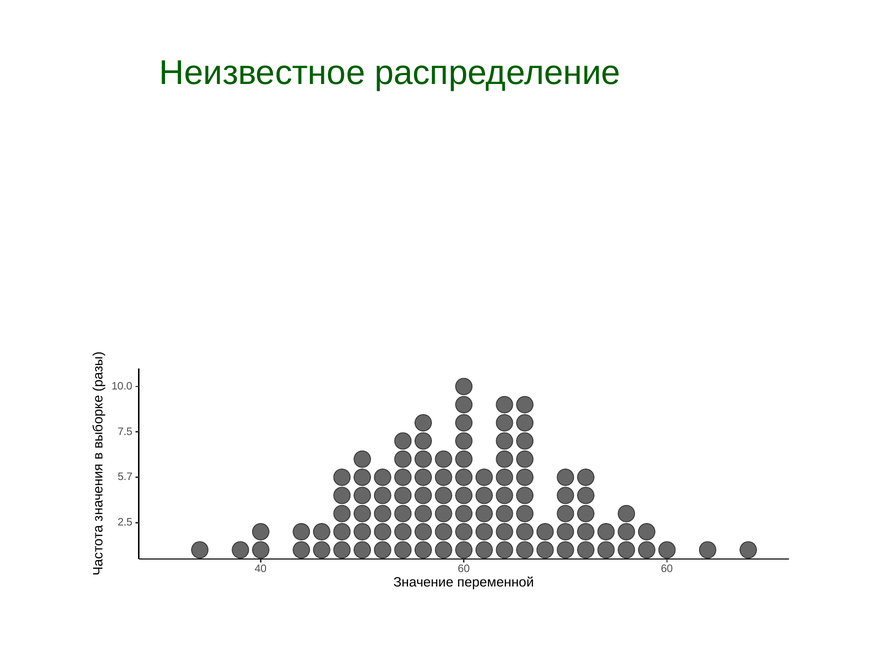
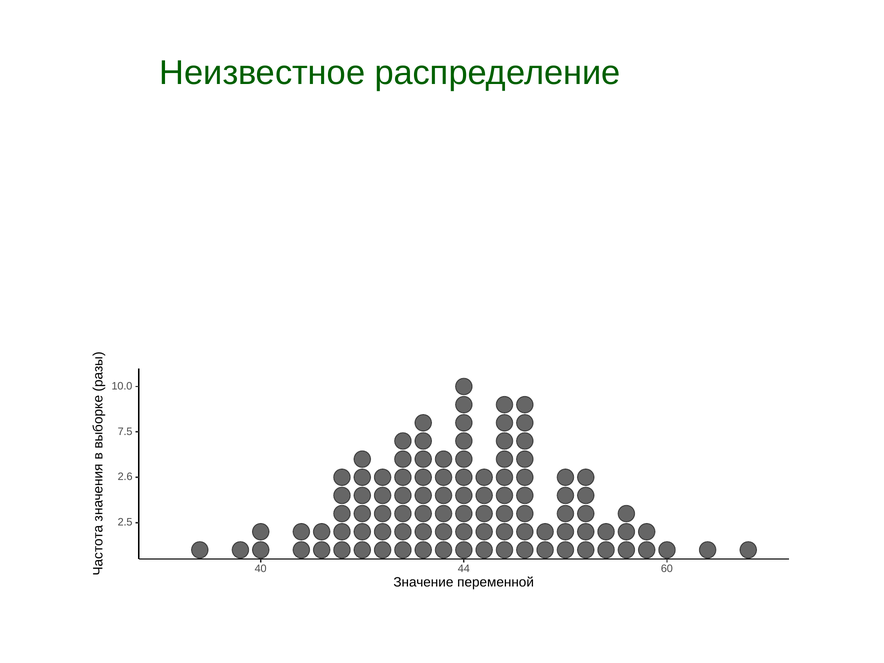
5.7: 5.7 -> 2.6 (125, 477)
40 60: 60 -> 44 (464, 569)
